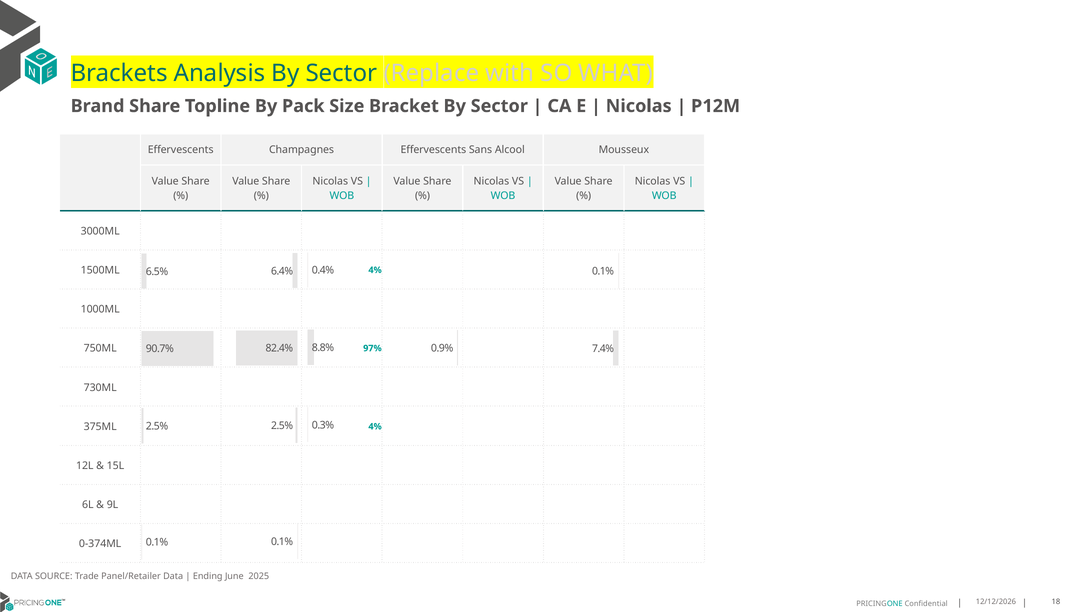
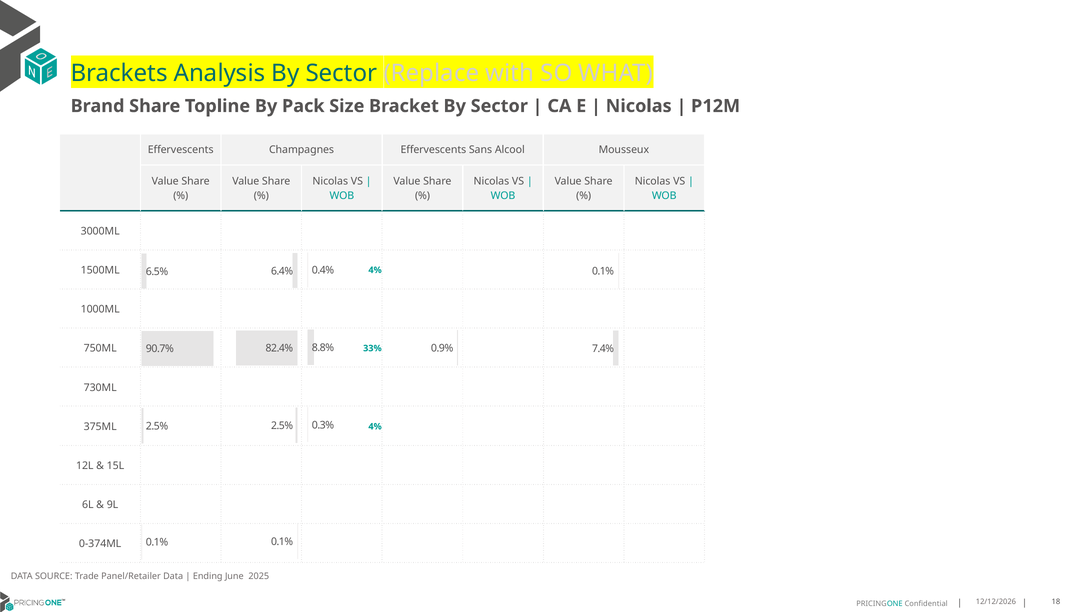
97%: 97% -> 33% (372, 348)
